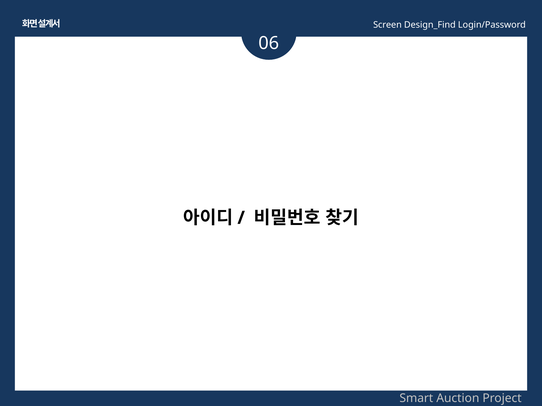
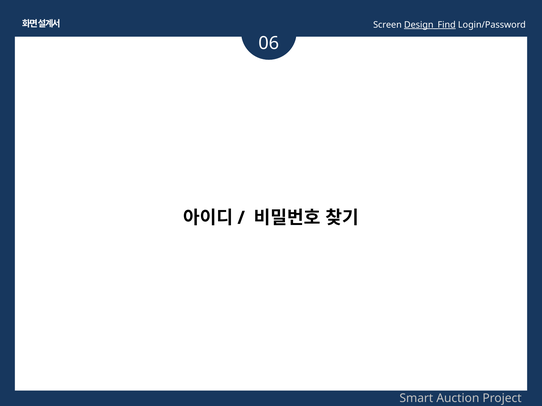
Design_Find underline: none -> present (430, 25)
